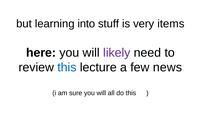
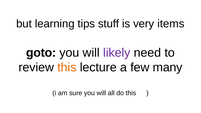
into: into -> tips (86, 24)
here: here -> goto (41, 53)
this colour: blue -> orange (67, 67)
news: news -> many (168, 67)
